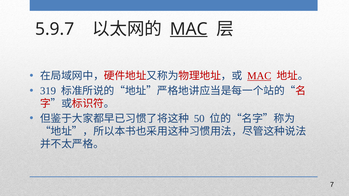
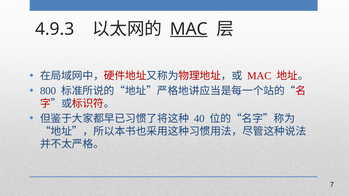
5.9.7: 5.9.7 -> 4.9.3 (55, 29)
MAC underline: present -> none (259, 76)
319: 319 -> 800 (48, 91)
50: 50 -> 40 (199, 119)
